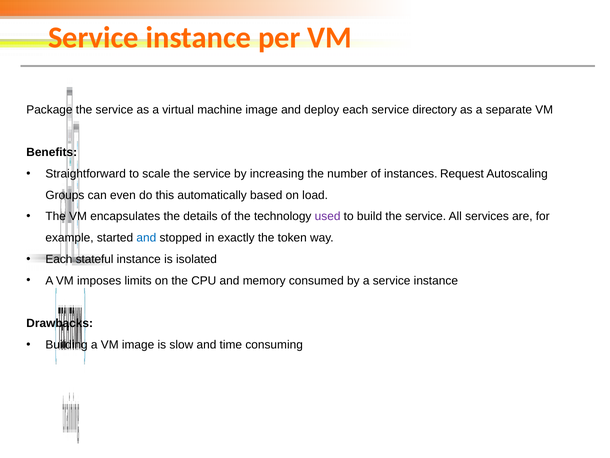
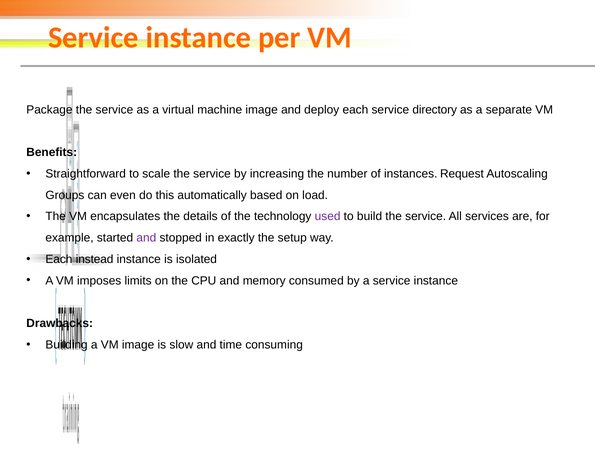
and colour: blue -> purple (146, 238)
token: token -> setup (292, 238)
stateful: stateful -> instead (95, 259)
